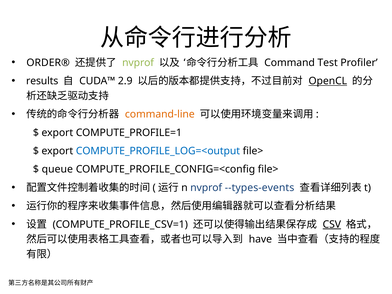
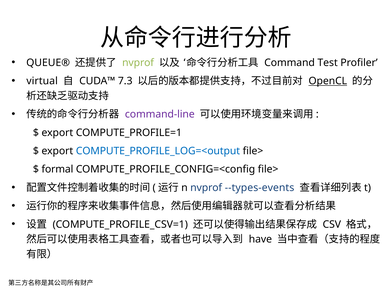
ORDER®: ORDER® -> QUEUE® (48, 63)
results: results -> virtual (42, 81)
2.9: 2.9 -> 7.3 (125, 81)
command-line colour: orange -> purple (160, 114)
queue: queue -> formal (57, 169)
CSV underline: present -> none (332, 224)
